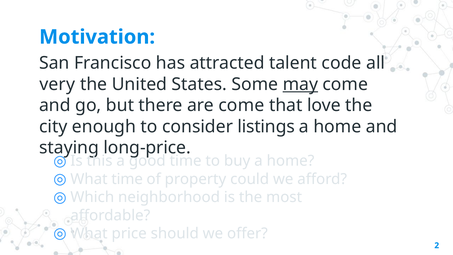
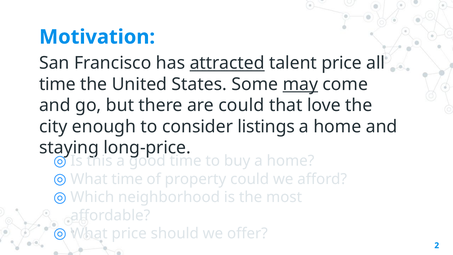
attracted underline: none -> present (227, 63)
talent code: code -> price (342, 63)
very: very -> time (57, 84)
are come: come -> could (241, 105)
